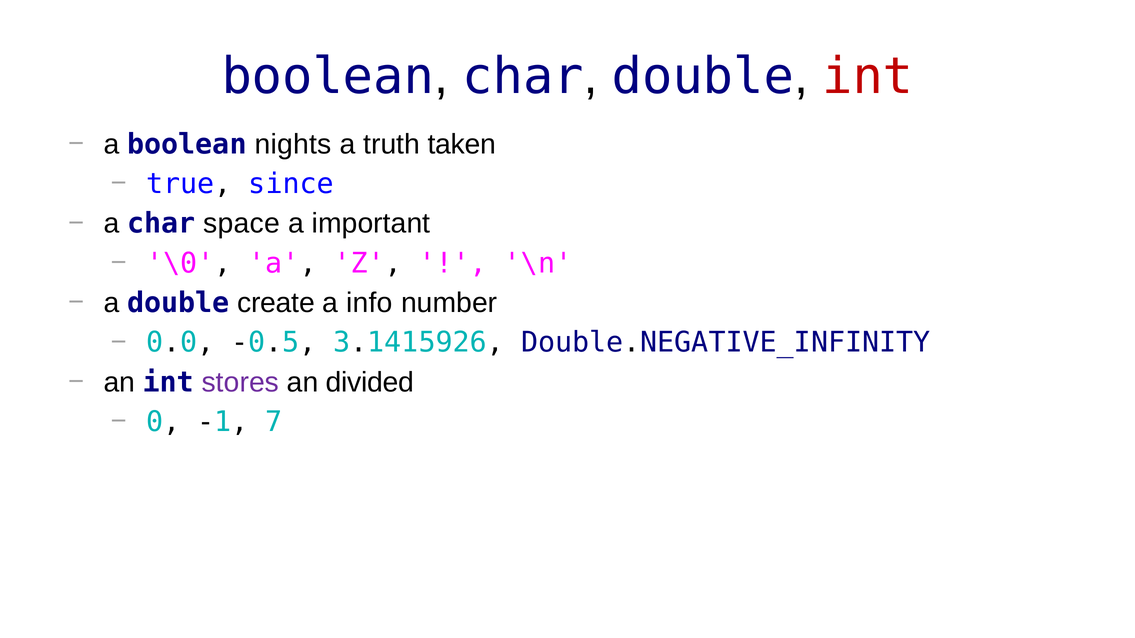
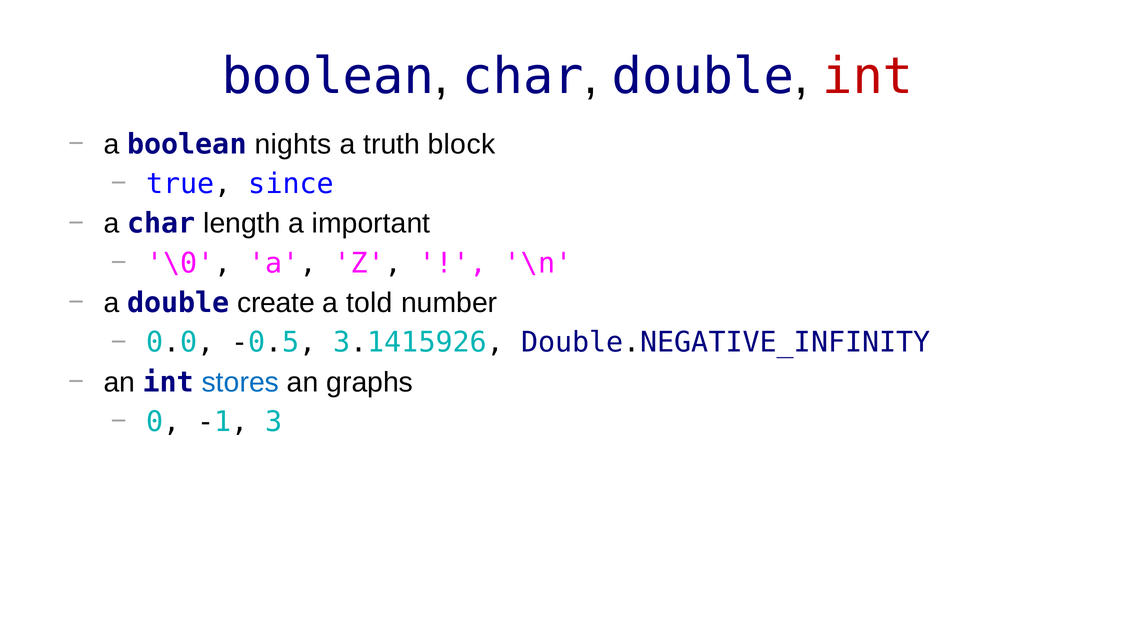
taken: taken -> block (462, 144)
space: space -> length (242, 224)
info: info -> told (369, 303)
stores colour: purple -> blue (240, 383)
divided: divided -> graphs (370, 383)
7: 7 -> 3 (274, 422)
